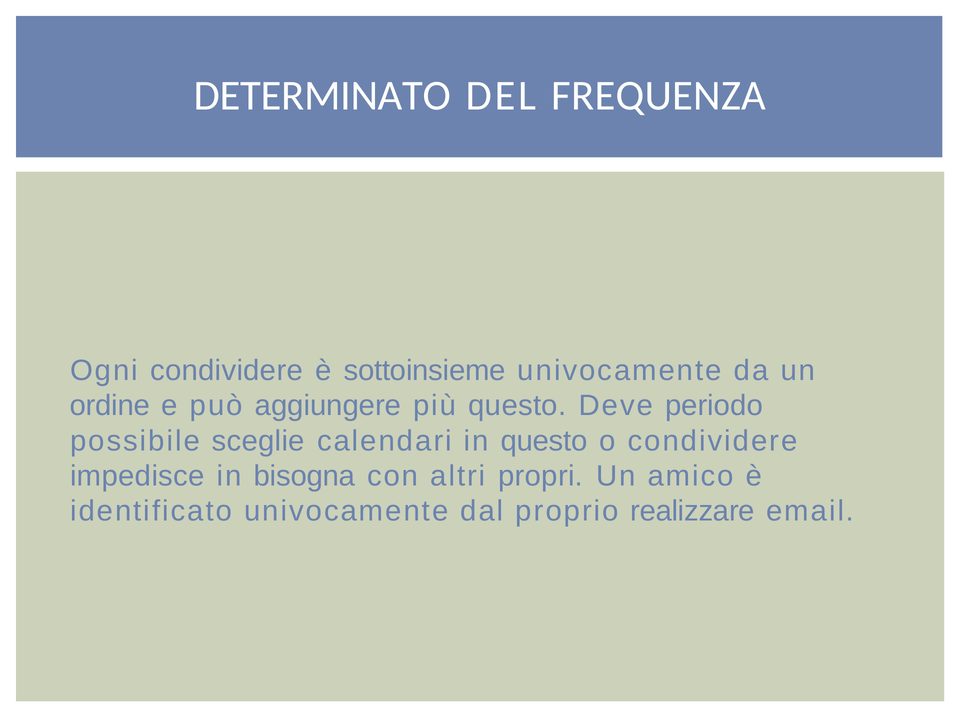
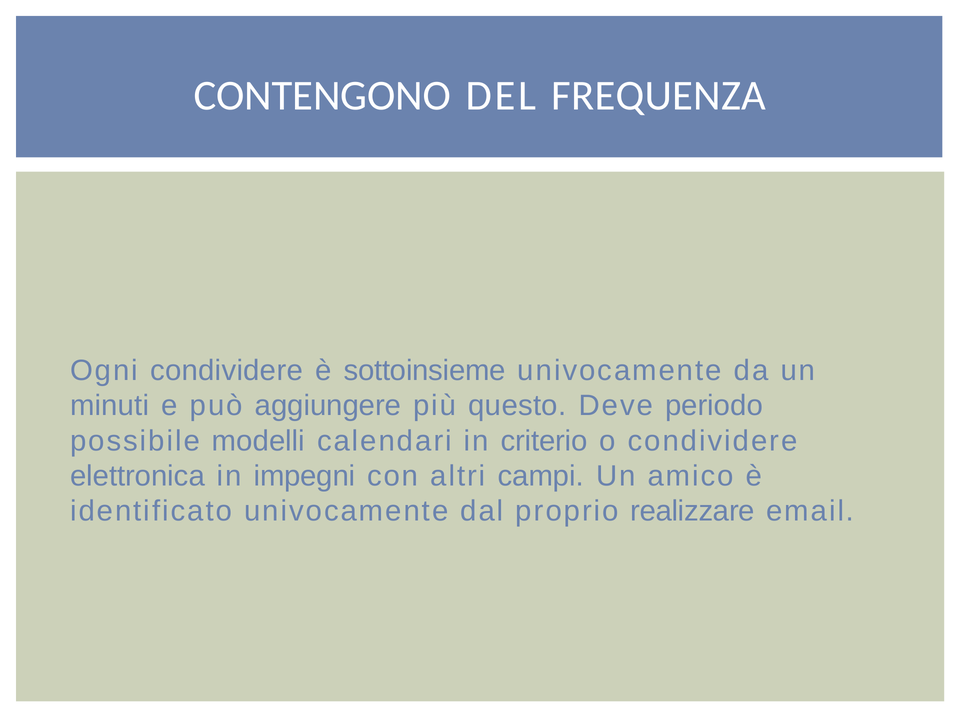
DETERMINATO: DETERMINATO -> CONTENGONO (322, 96)
ordine: ordine -> minuti (110, 406)
sceglie: sceglie -> modelli (258, 441)
in questo: questo -> criterio (544, 441)
impedisce: impedisce -> elettronica (138, 476)
bisogna: bisogna -> impegni (304, 476)
propri: propri -> campi (541, 476)
